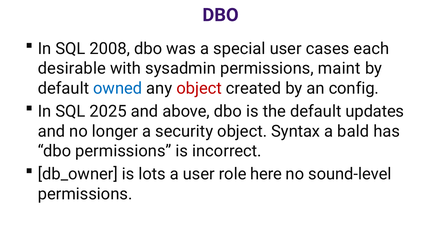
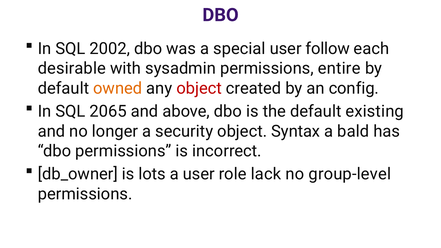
2008: 2008 -> 2002 (110, 49)
cases: cases -> follow (328, 49)
maint: maint -> entire (339, 68)
owned colour: blue -> orange (118, 88)
2025: 2025 -> 2065 (108, 111)
updates: updates -> existing (375, 111)
here: here -> lack (266, 174)
sound-level: sound-level -> group-level (350, 174)
